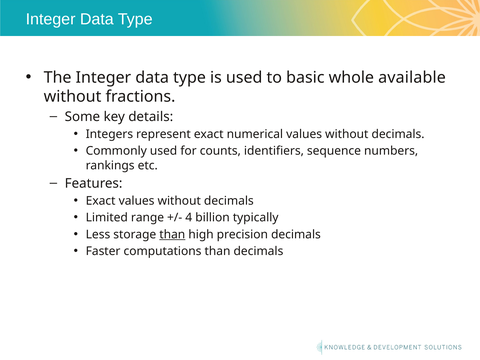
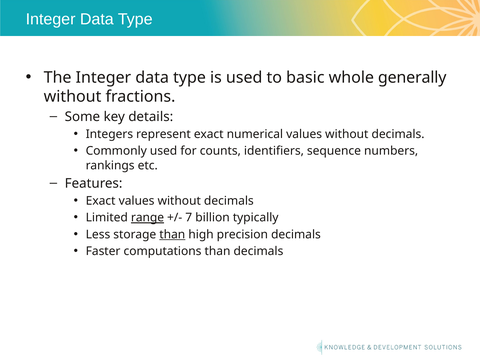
available: available -> generally (412, 77)
range underline: none -> present (147, 218)
4: 4 -> 7 (189, 218)
